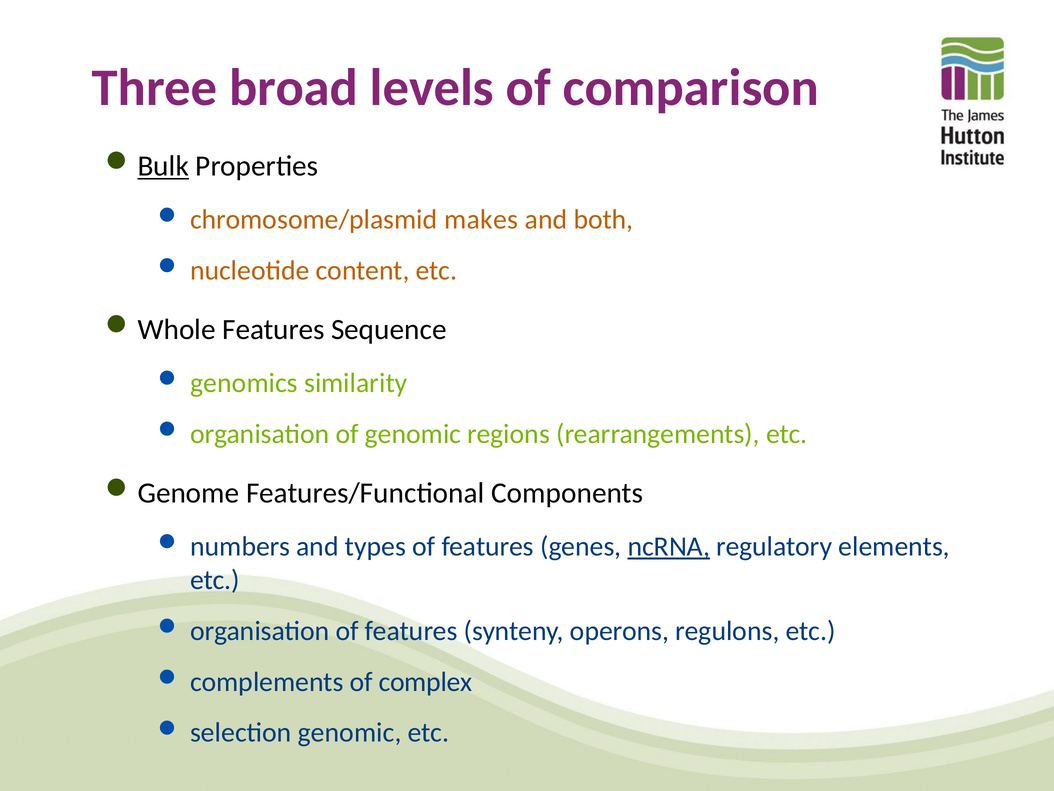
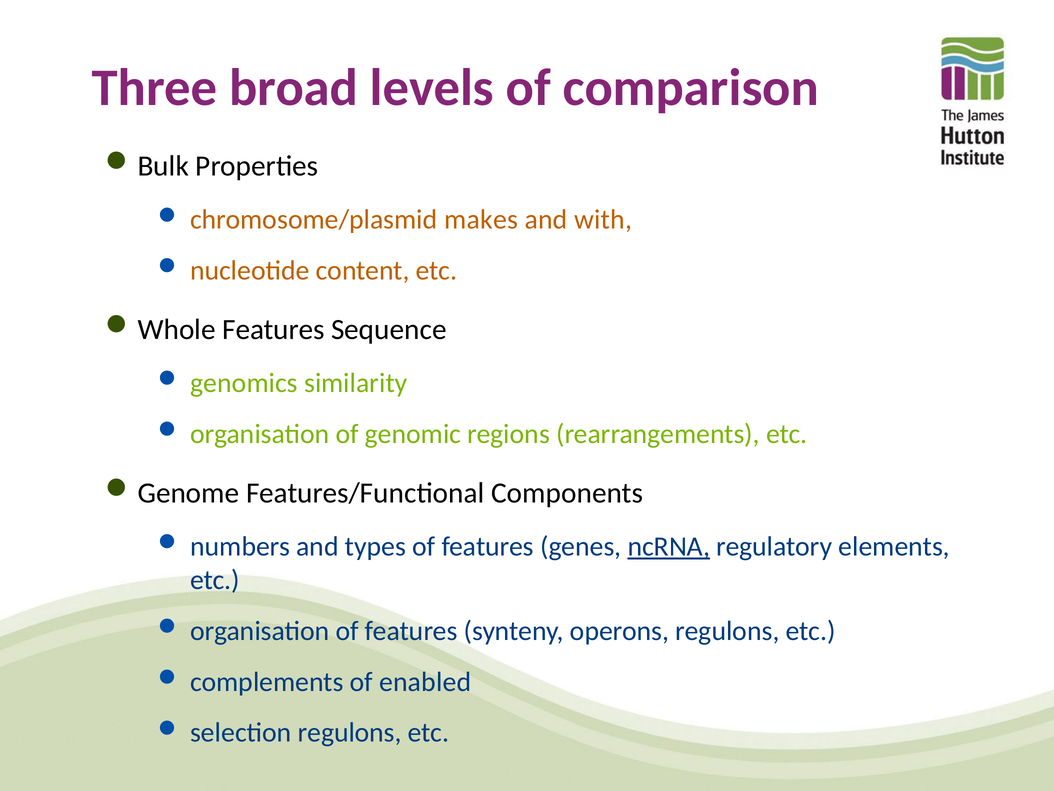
Bulk underline: present -> none (163, 166)
both: both -> with (603, 220)
complex: complex -> enabled (425, 681)
selection genomic: genomic -> regulons (350, 732)
